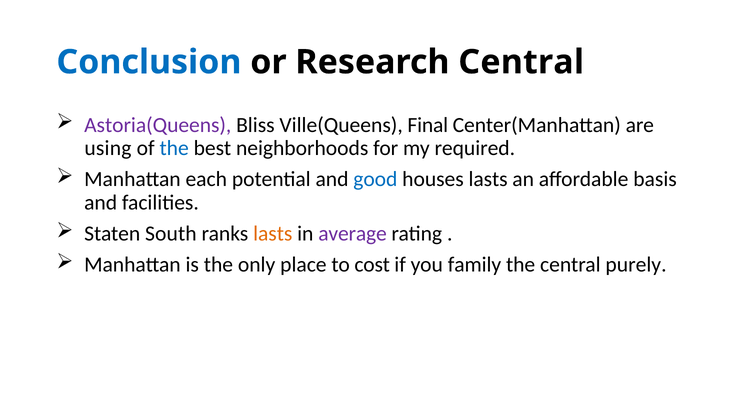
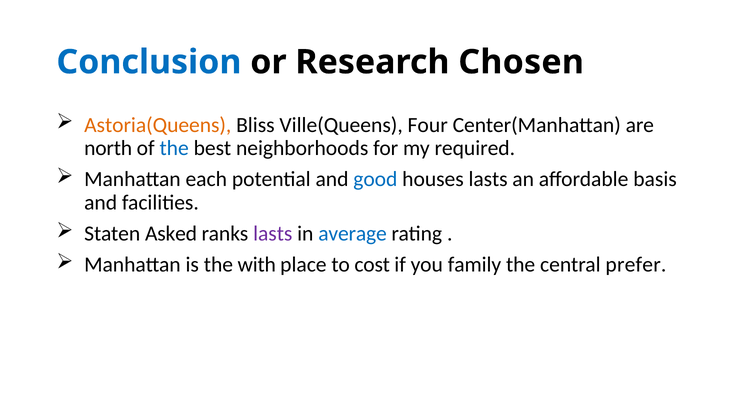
Research Central: Central -> Chosen (521, 62)
Astoria(Queens colour: purple -> orange (158, 125)
Final: Final -> Four (428, 125)
using: using -> north (108, 148)
South: South -> Asked (171, 234)
lasts colour: orange -> purple (273, 234)
average colour: purple -> blue (353, 234)
only: only -> with (257, 265)
purely: purely -> prefer (636, 265)
